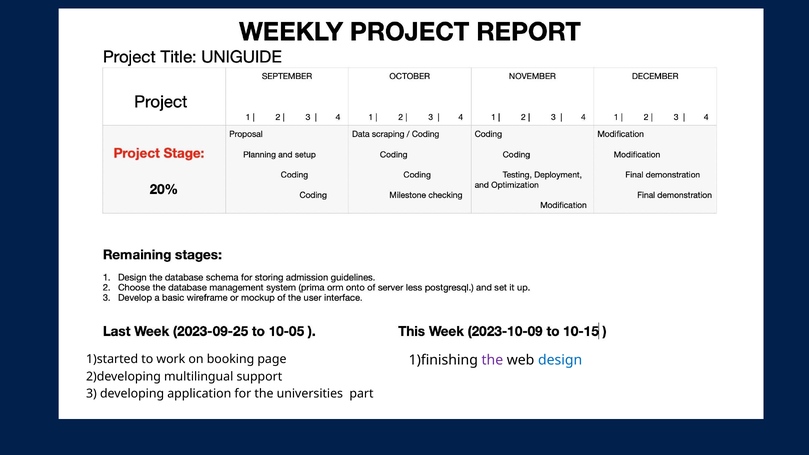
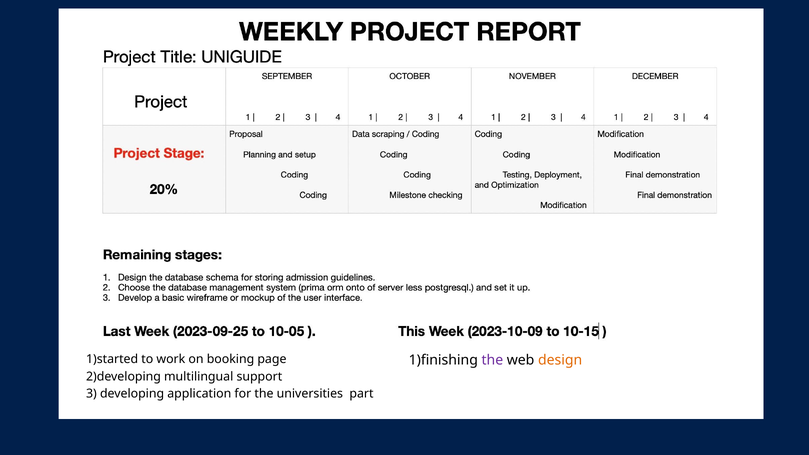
design colour: blue -> orange (560, 360)
